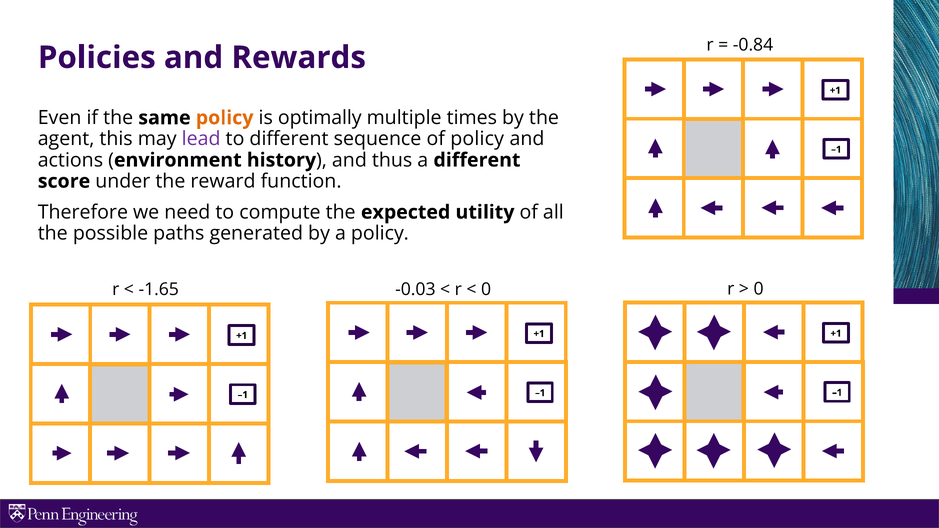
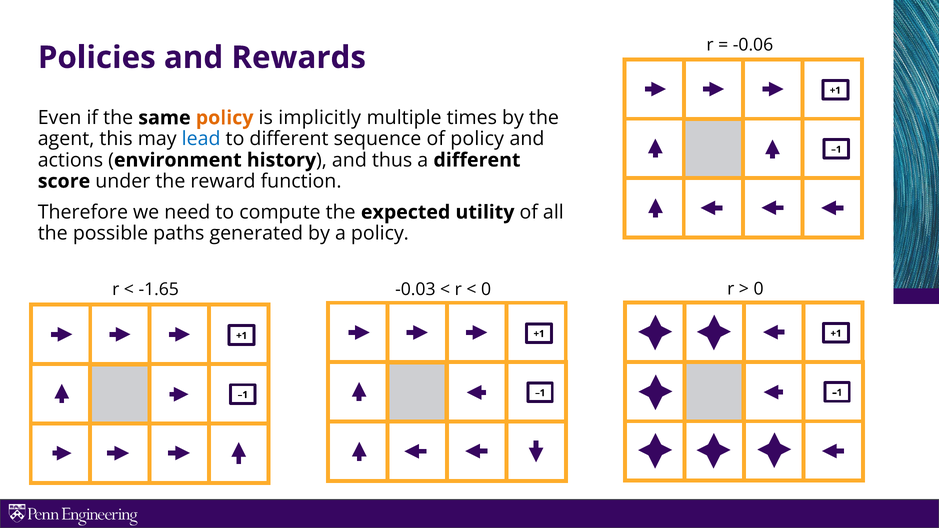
-0.84: -0.84 -> -0.06 (753, 45)
optimally: optimally -> implicitly (320, 118)
lead colour: purple -> blue (201, 139)
